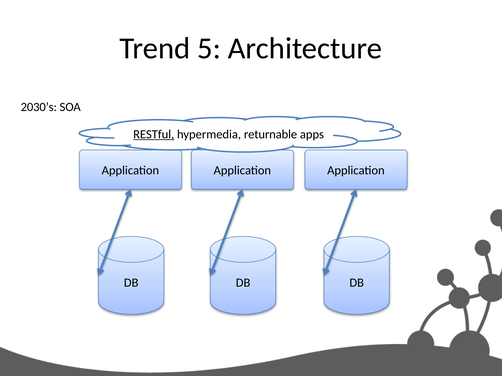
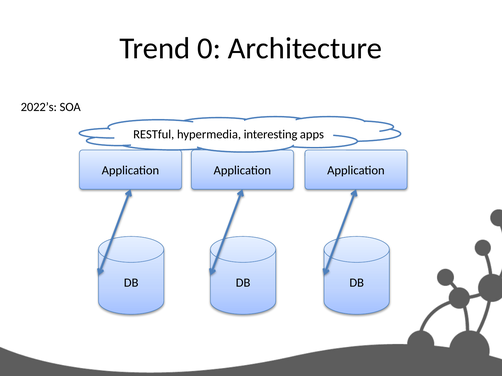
5: 5 -> 0 (209, 49)
2030’s: 2030’s -> 2022’s (39, 107)
RESTful underline: present -> none (154, 134)
returnable: returnable -> interesting (271, 134)
